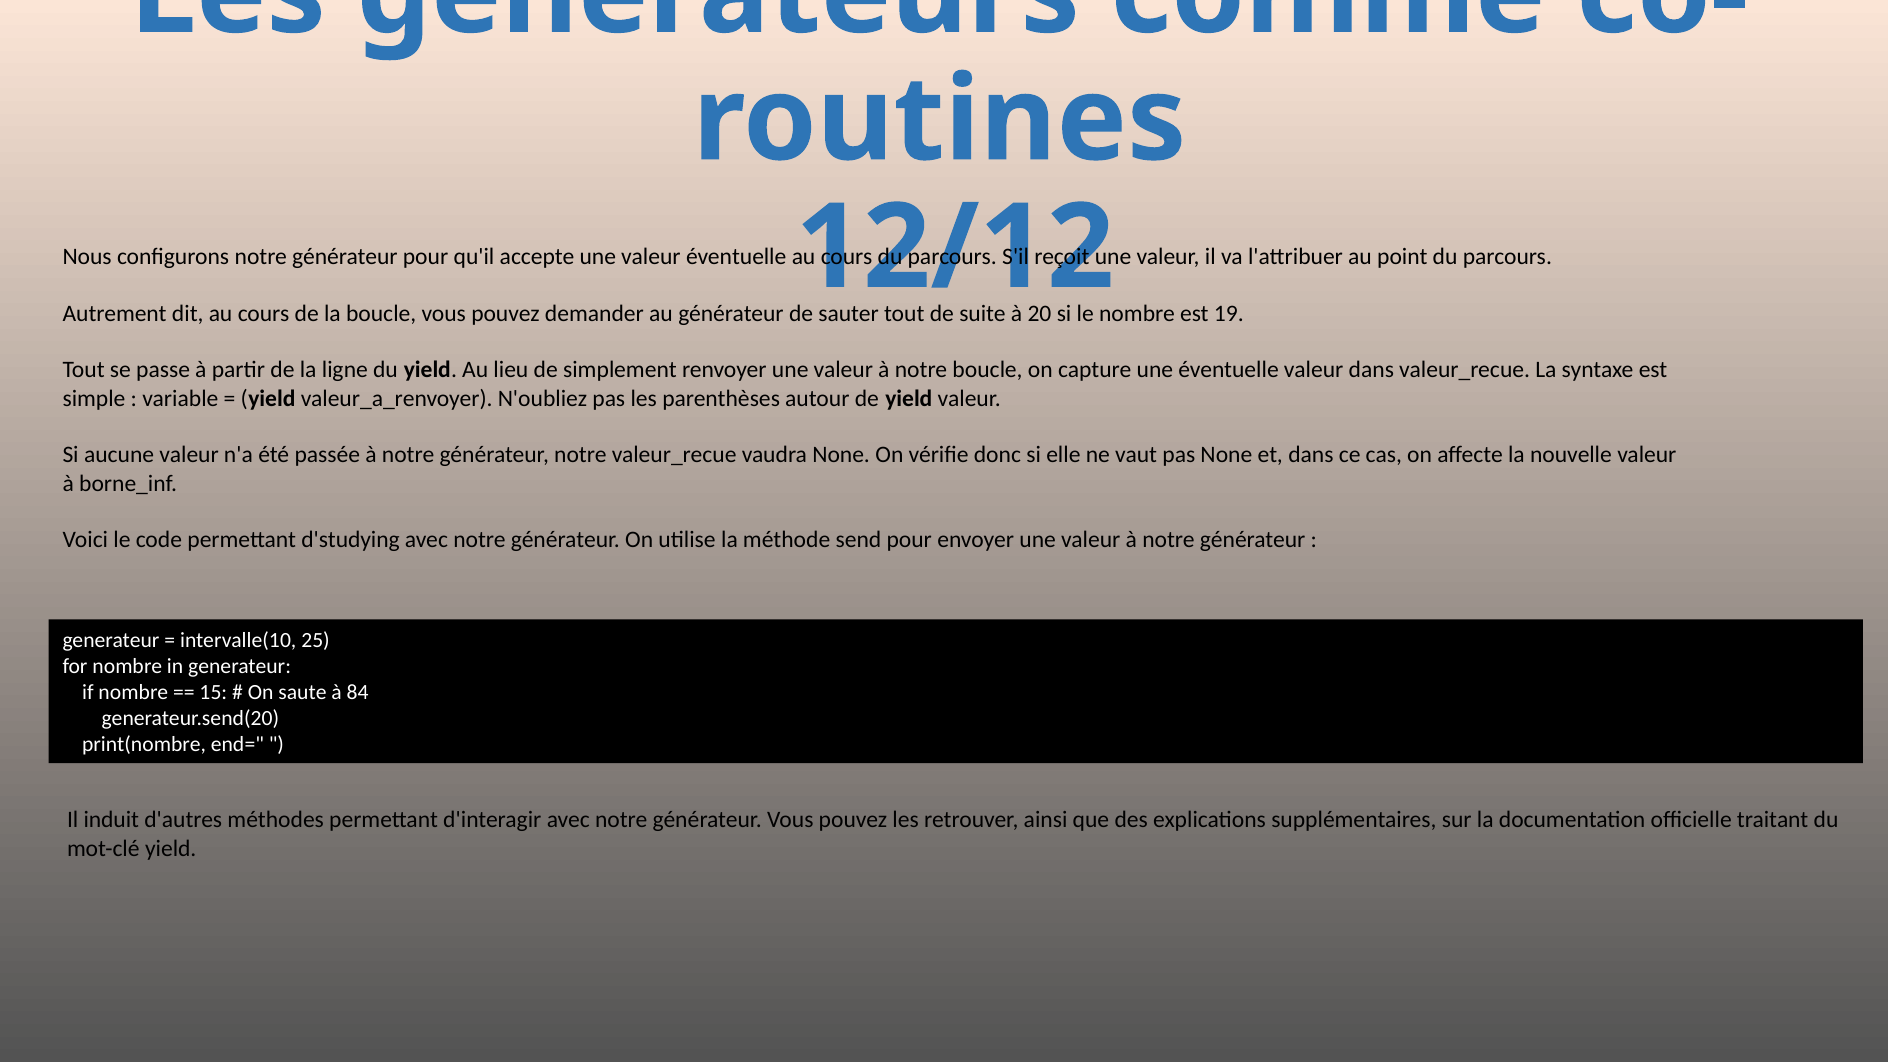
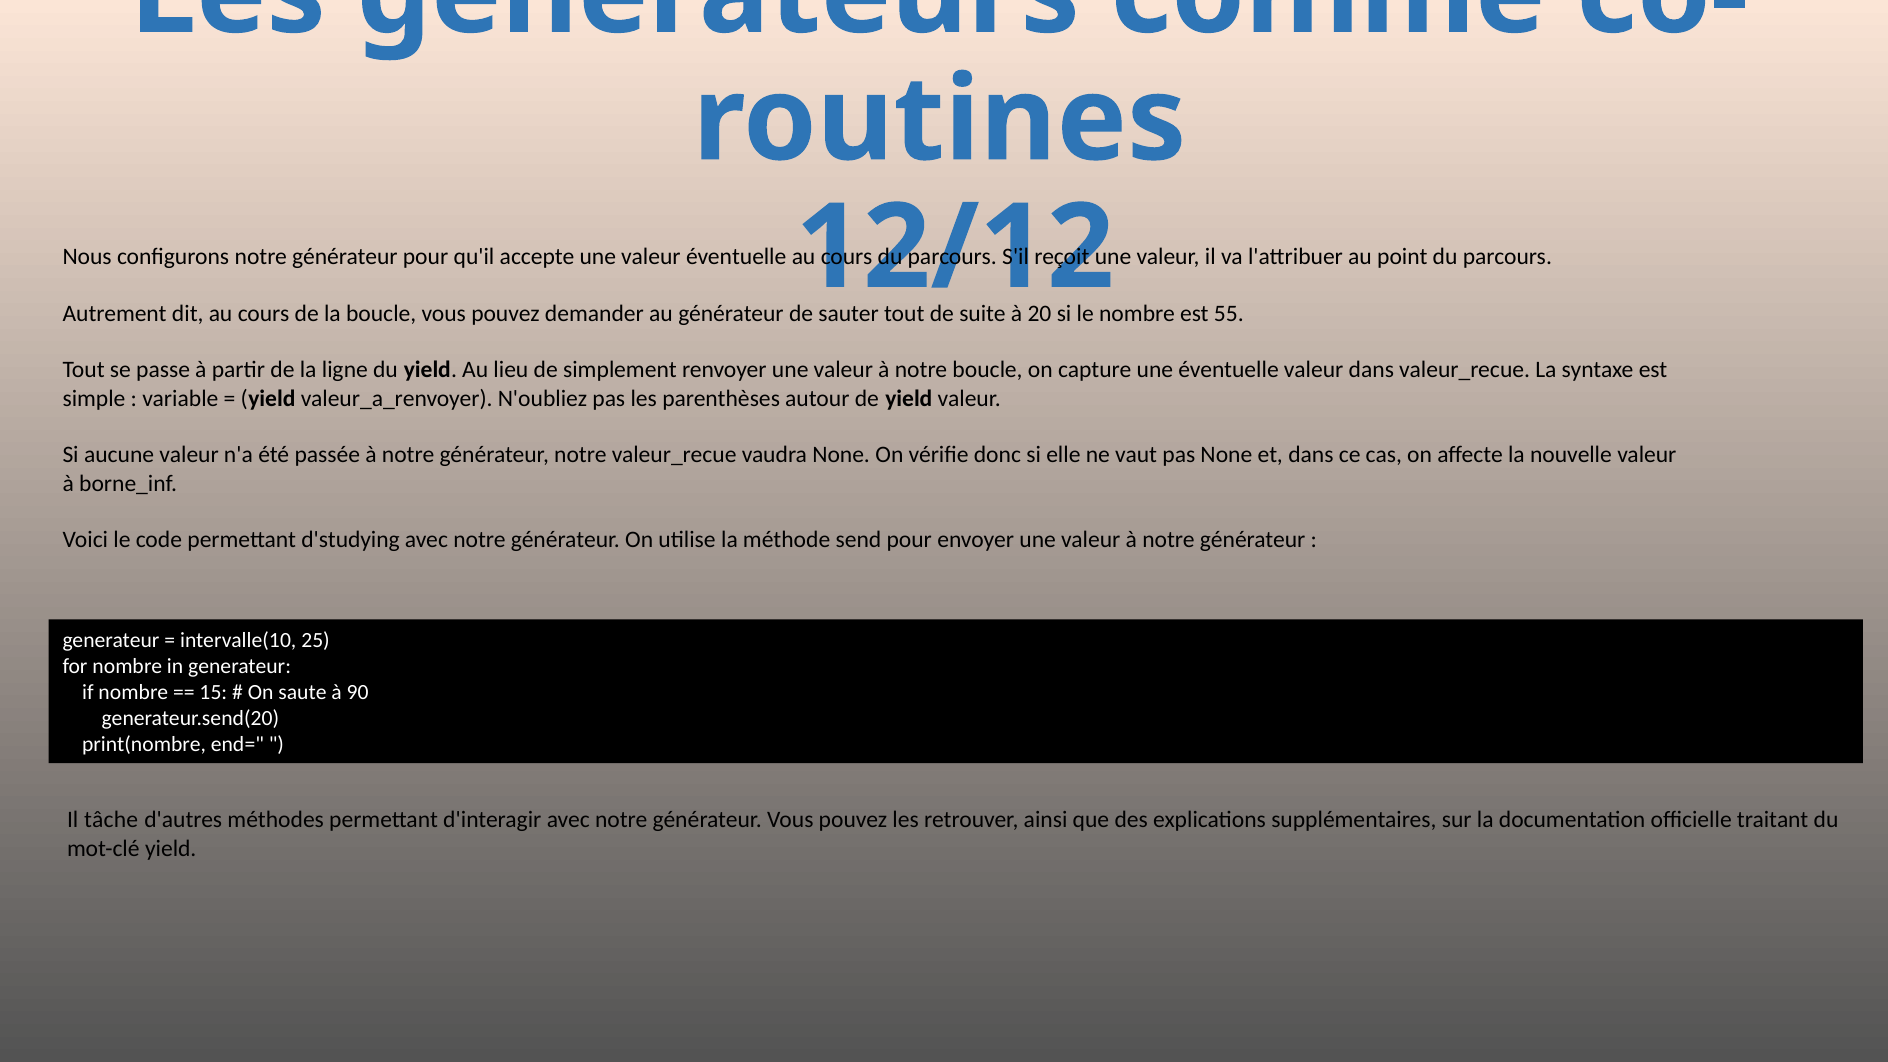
19: 19 -> 55 (1229, 313)
84: 84 -> 90 (358, 693)
induit: induit -> tâche (111, 820)
